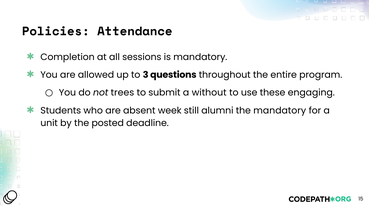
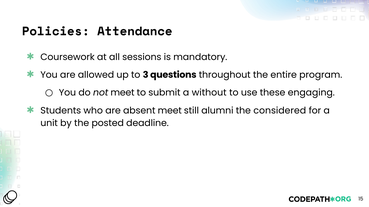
Completion: Completion -> Coursework (68, 57)
not trees: trees -> meet (123, 93)
absent week: week -> meet (170, 111)
the mandatory: mandatory -> considered (280, 111)
